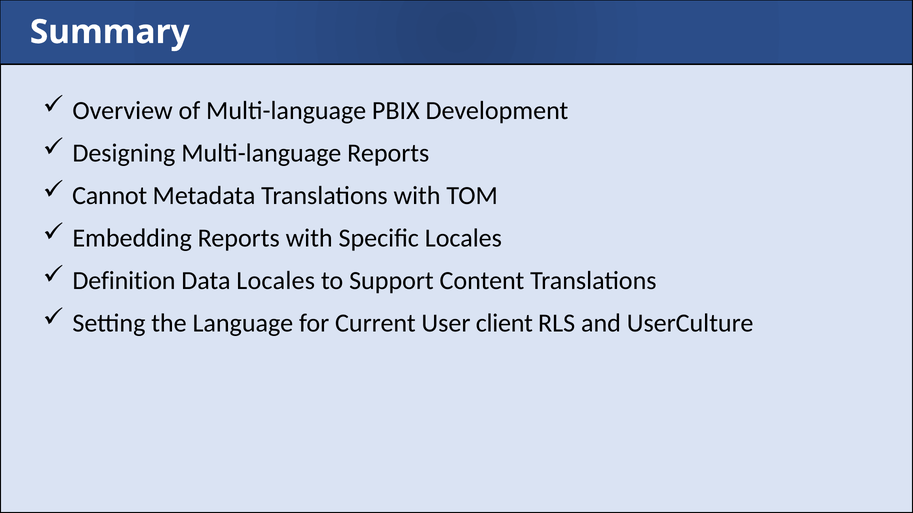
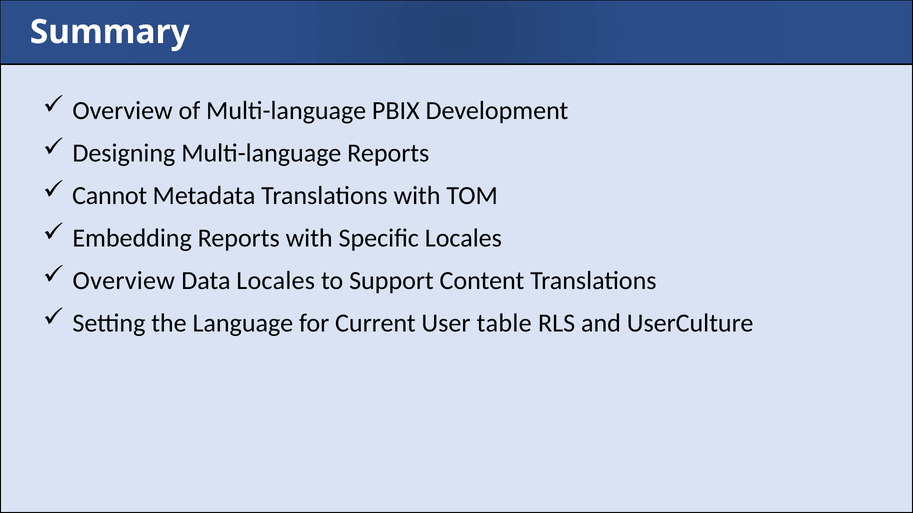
Definition: Definition -> Overview (124, 281)
client: client -> table (504, 324)
